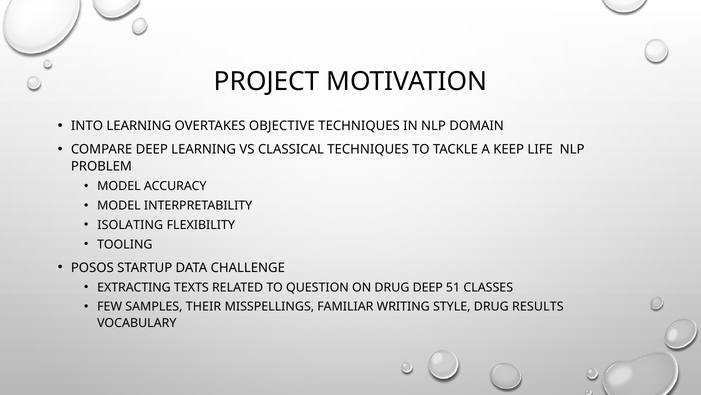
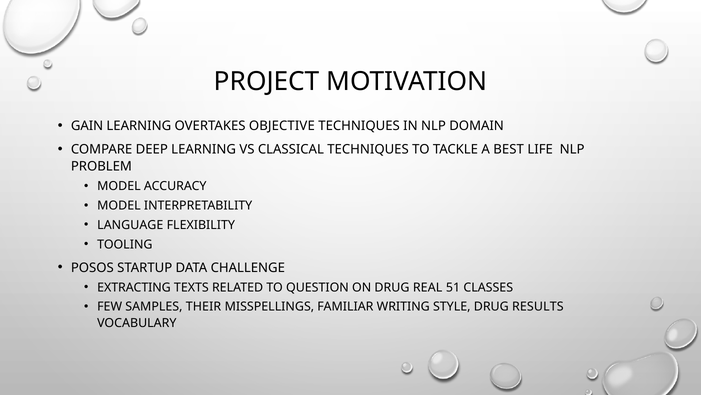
INTO: INTO -> GAIN (87, 126)
KEEP: KEEP -> BEST (509, 149)
ISOLATING: ISOLATING -> LANGUAGE (130, 225)
DRUG DEEP: DEEP -> REAL (428, 287)
